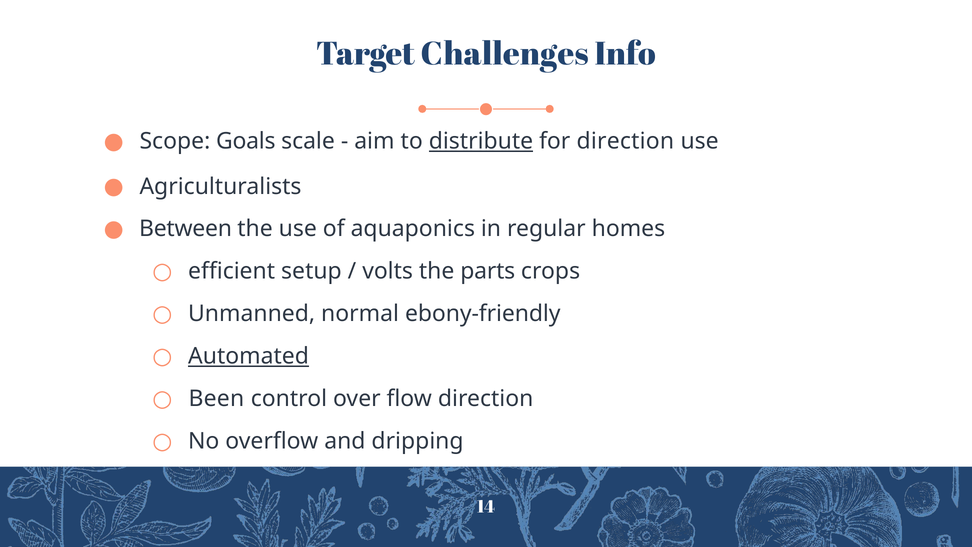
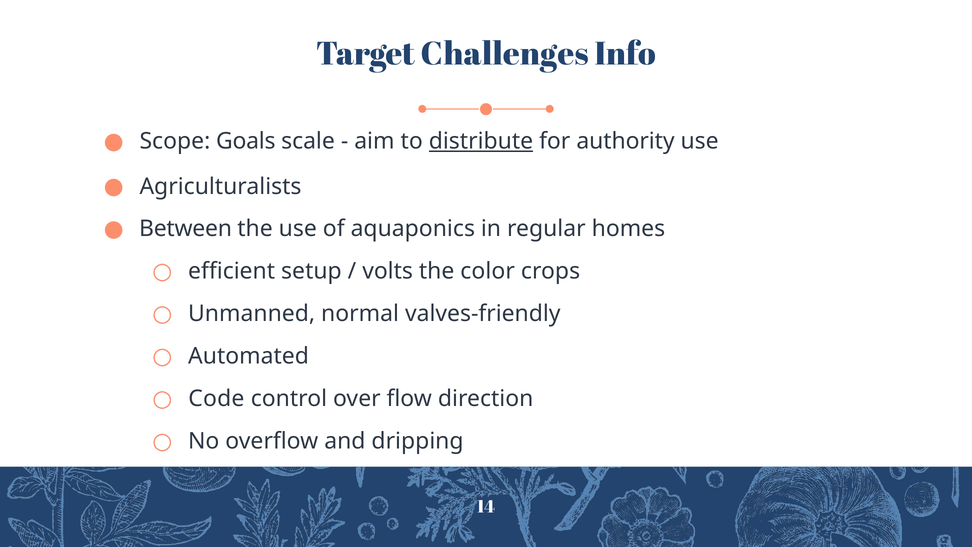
for direction: direction -> authority (626, 141)
parts: parts -> color (488, 271)
ebony-friendly: ebony-friendly -> valves-friendly (483, 314)
Automated underline: present -> none (249, 356)
Been: Been -> Code (216, 399)
